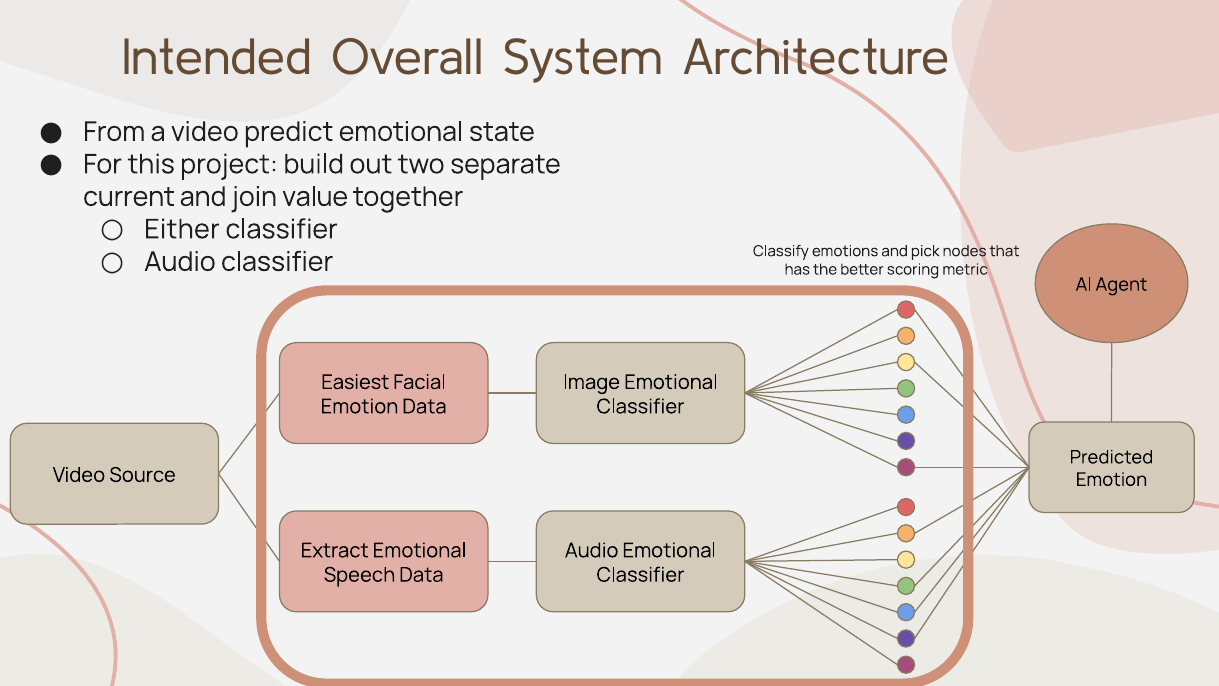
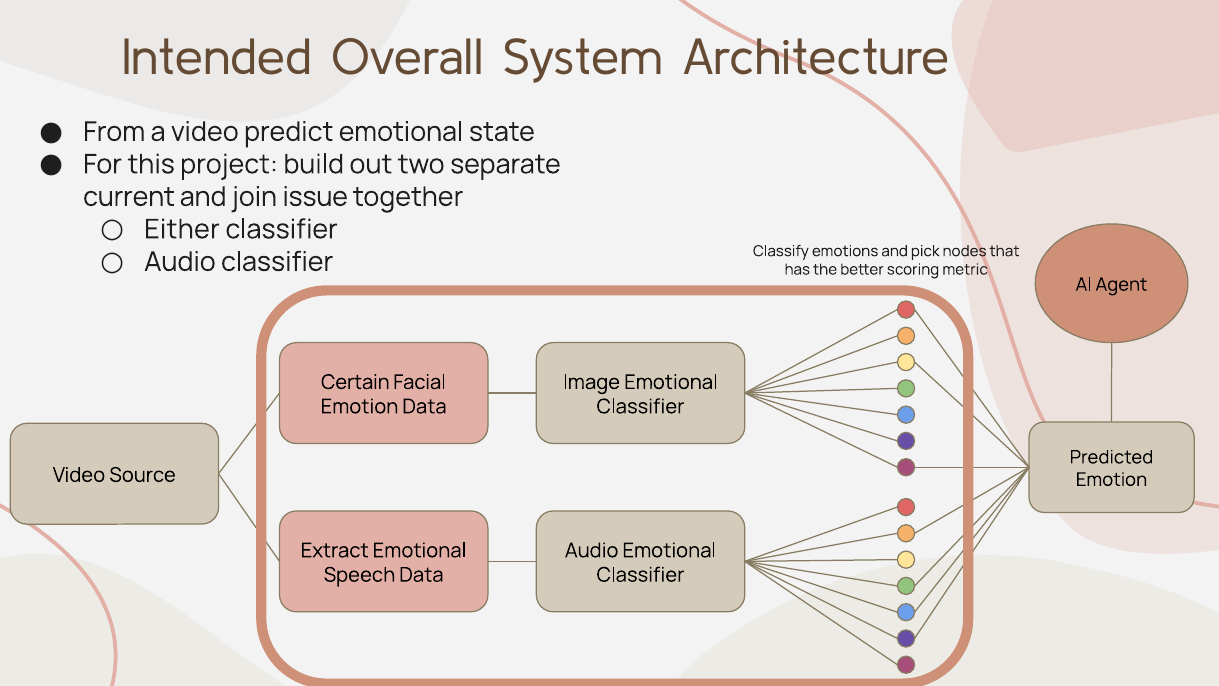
value: value -> issue (315, 197)
Easiest: Easiest -> Certain (355, 382)
